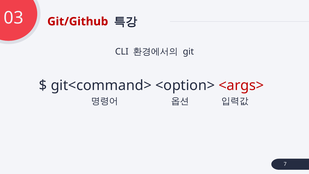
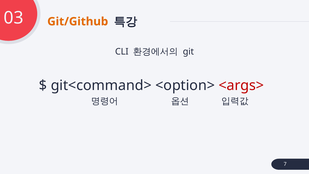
Git/Github colour: red -> orange (78, 22)
